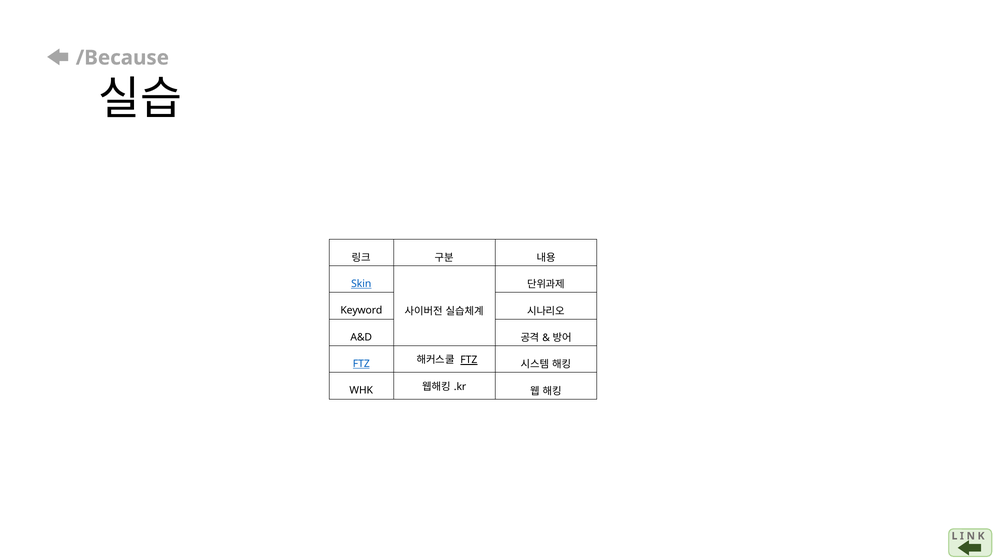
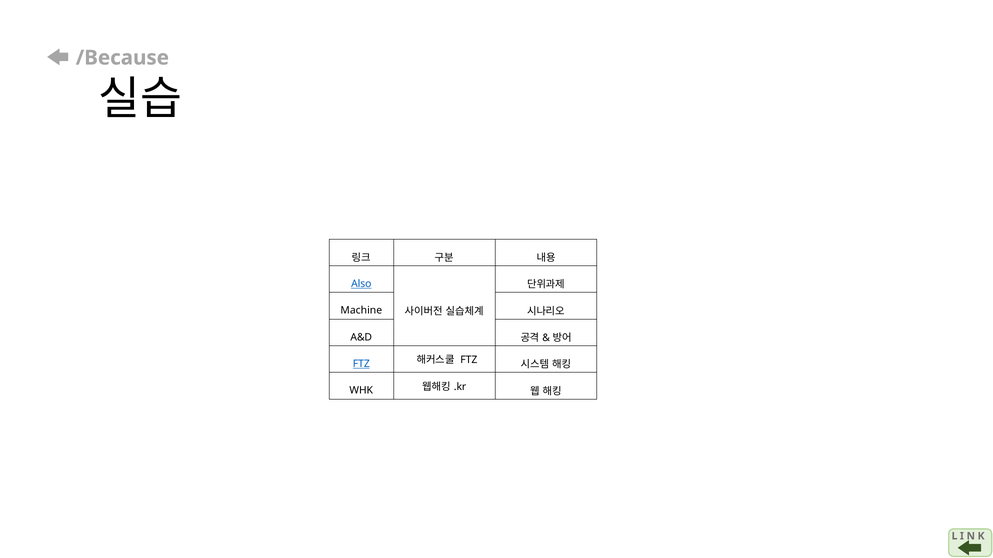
Skin: Skin -> Also (361, 284)
Keyword: Keyword -> Machine (361, 311)
FTZ underline: present -> none (469, 360)
